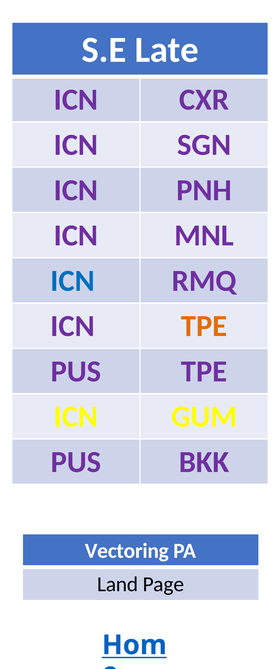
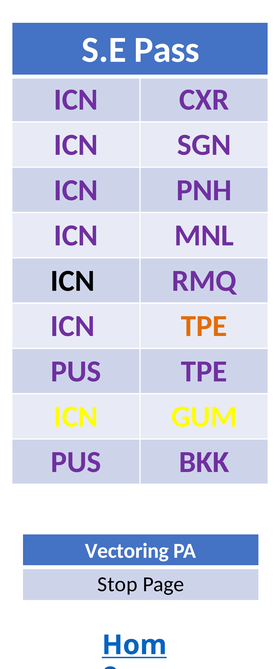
Late: Late -> Pass (167, 50)
ICN colour: blue -> black (73, 281)
Land: Land -> Stop (117, 585)
